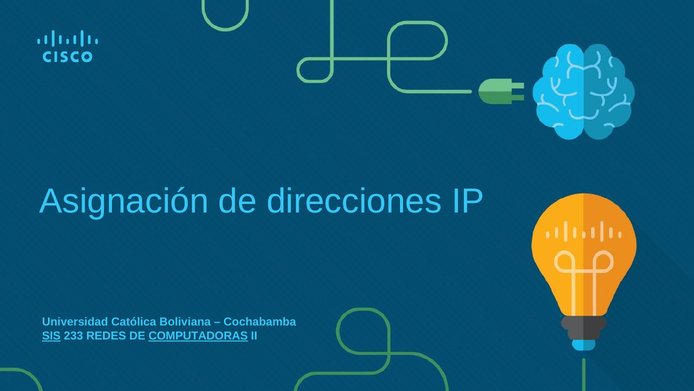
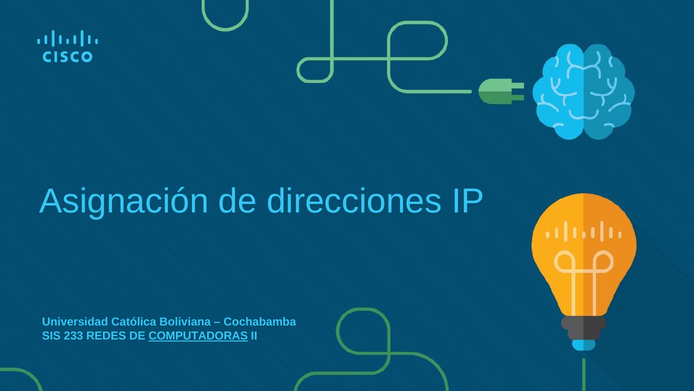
SIS underline: present -> none (51, 335)
